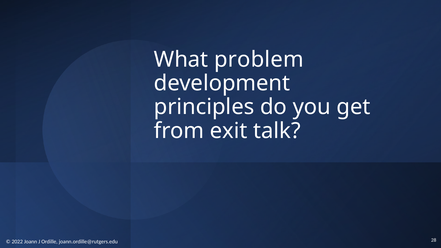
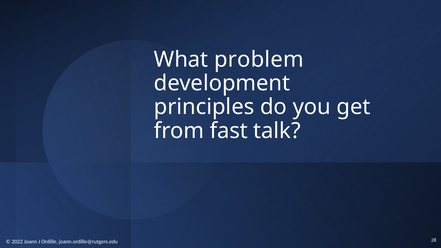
exit: exit -> fast (229, 131)
